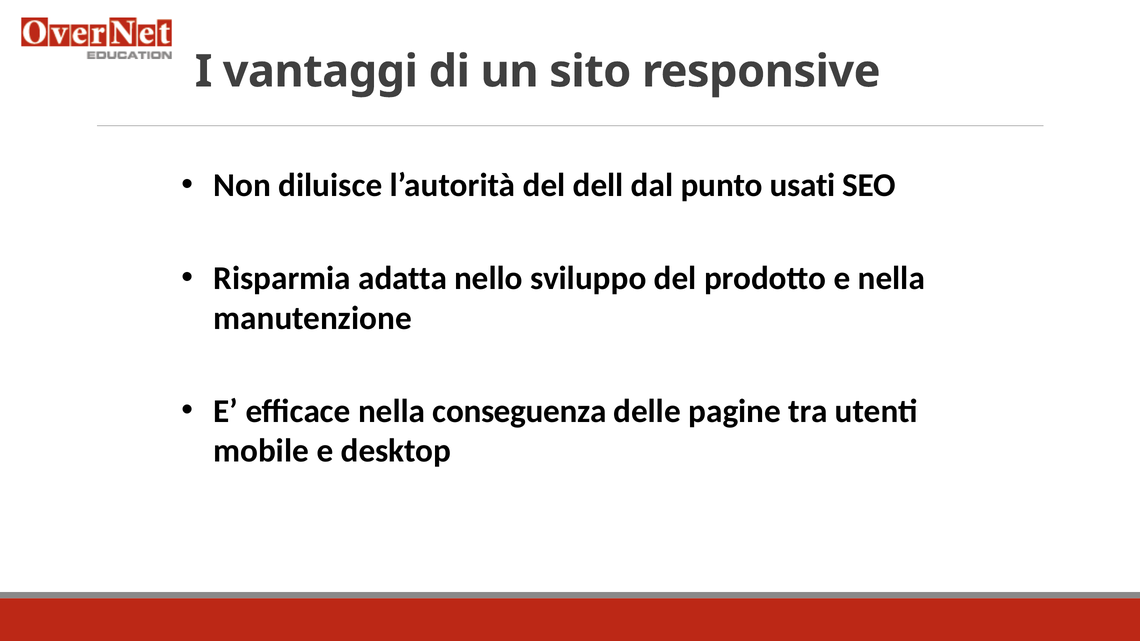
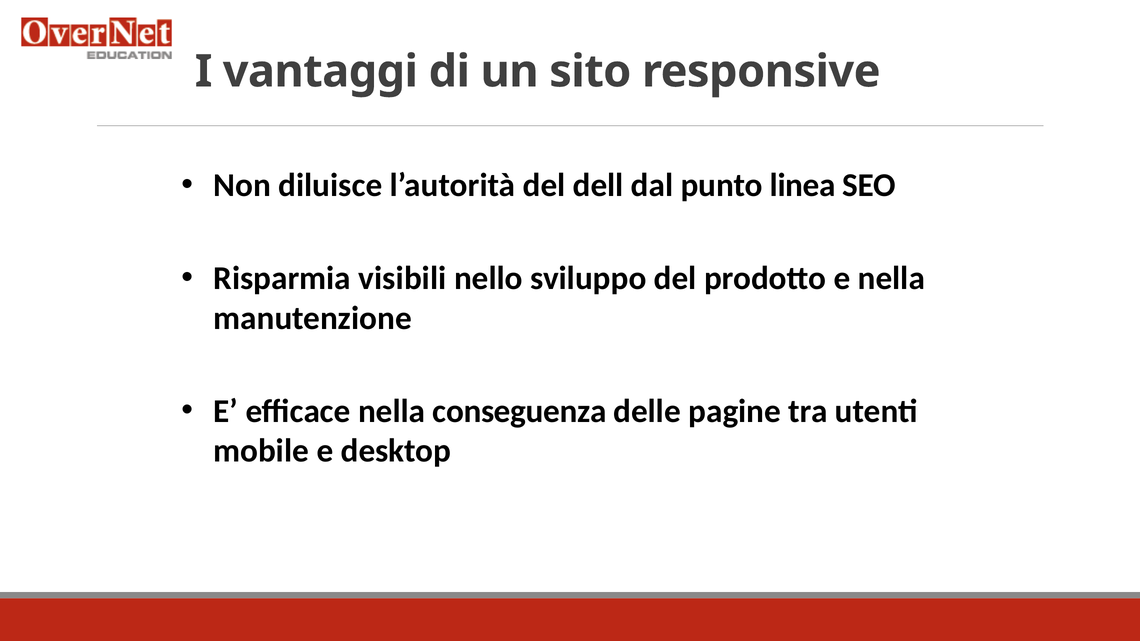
usati: usati -> linea (803, 186)
adatta: adatta -> visibili (403, 278)
